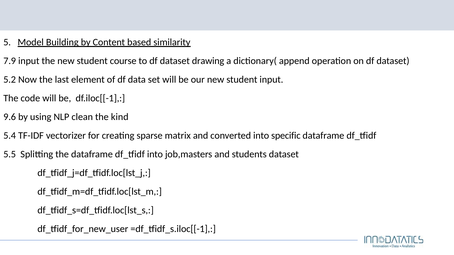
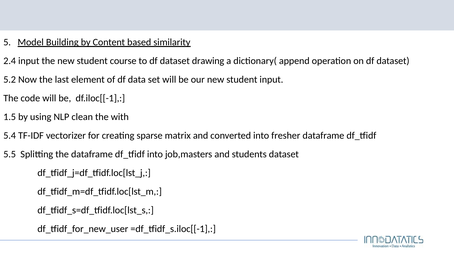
7.9: 7.9 -> 2.4 (10, 61)
9.6: 9.6 -> 1.5 (10, 117)
kind: kind -> with (120, 117)
specific: specific -> fresher (286, 136)
